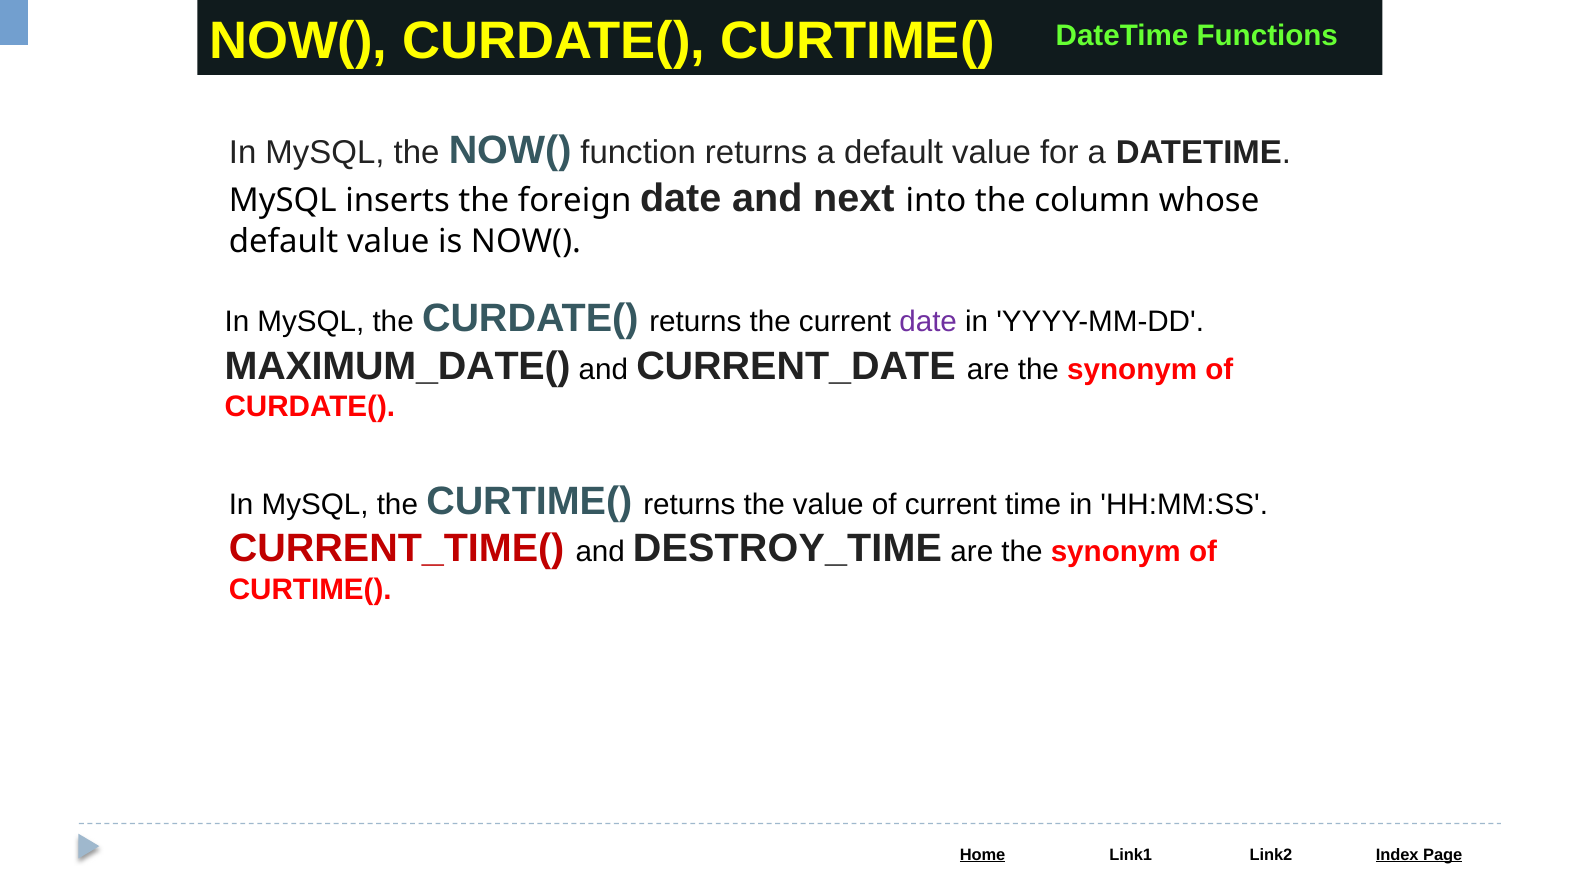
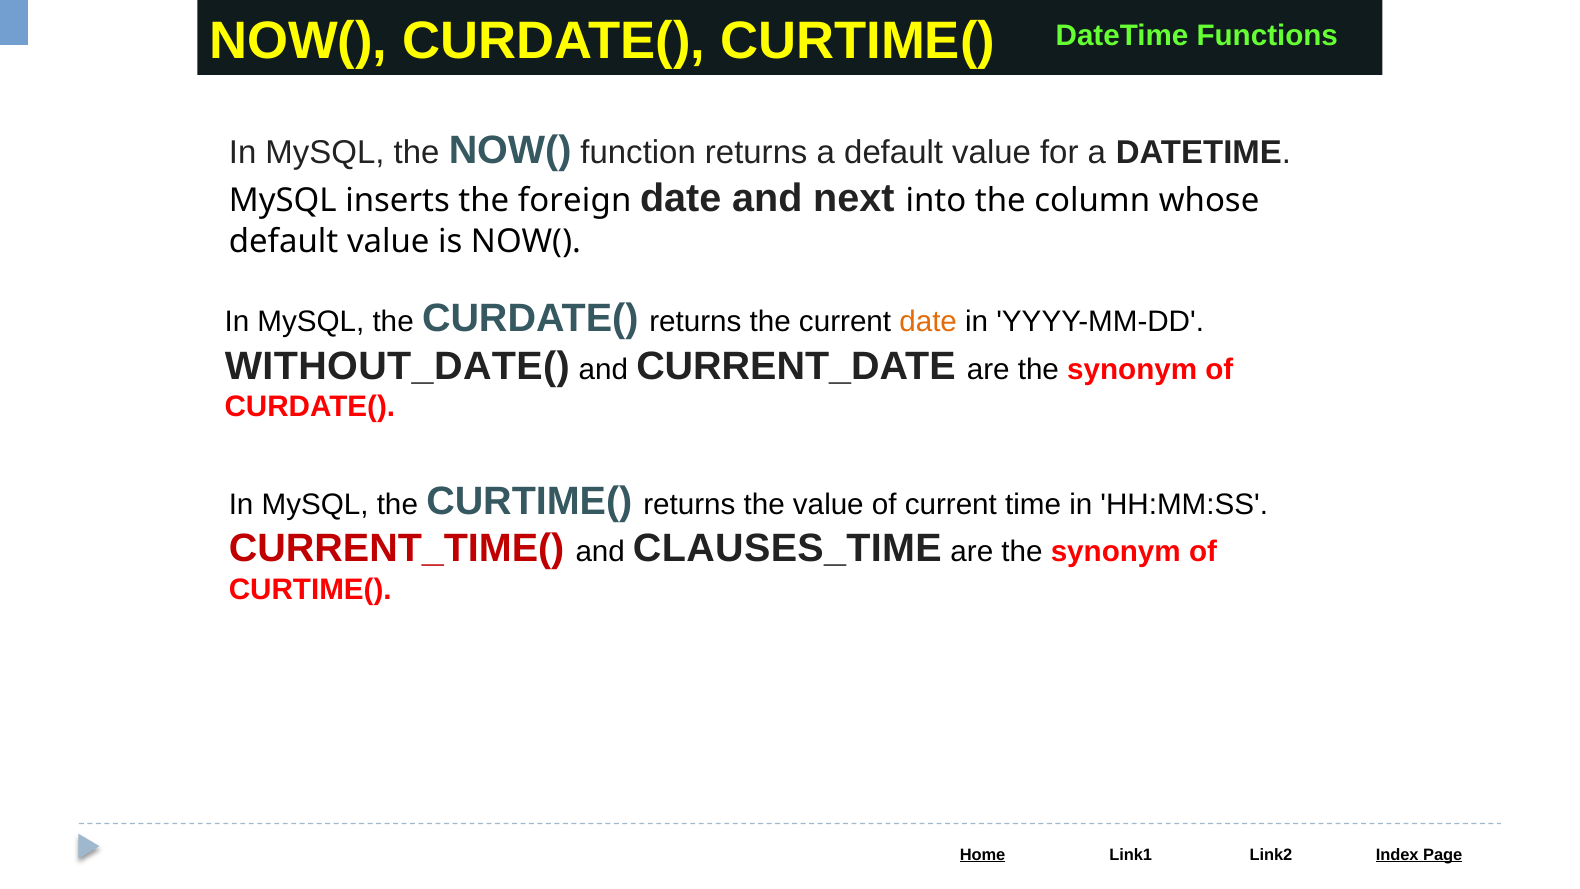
date colour: purple -> orange (928, 322)
MAXIMUM_DATE(: MAXIMUM_DATE( -> WITHOUT_DATE( (397, 366)
DESTROY_TIME: DESTROY_TIME -> CLAUSES_TIME (787, 548)
